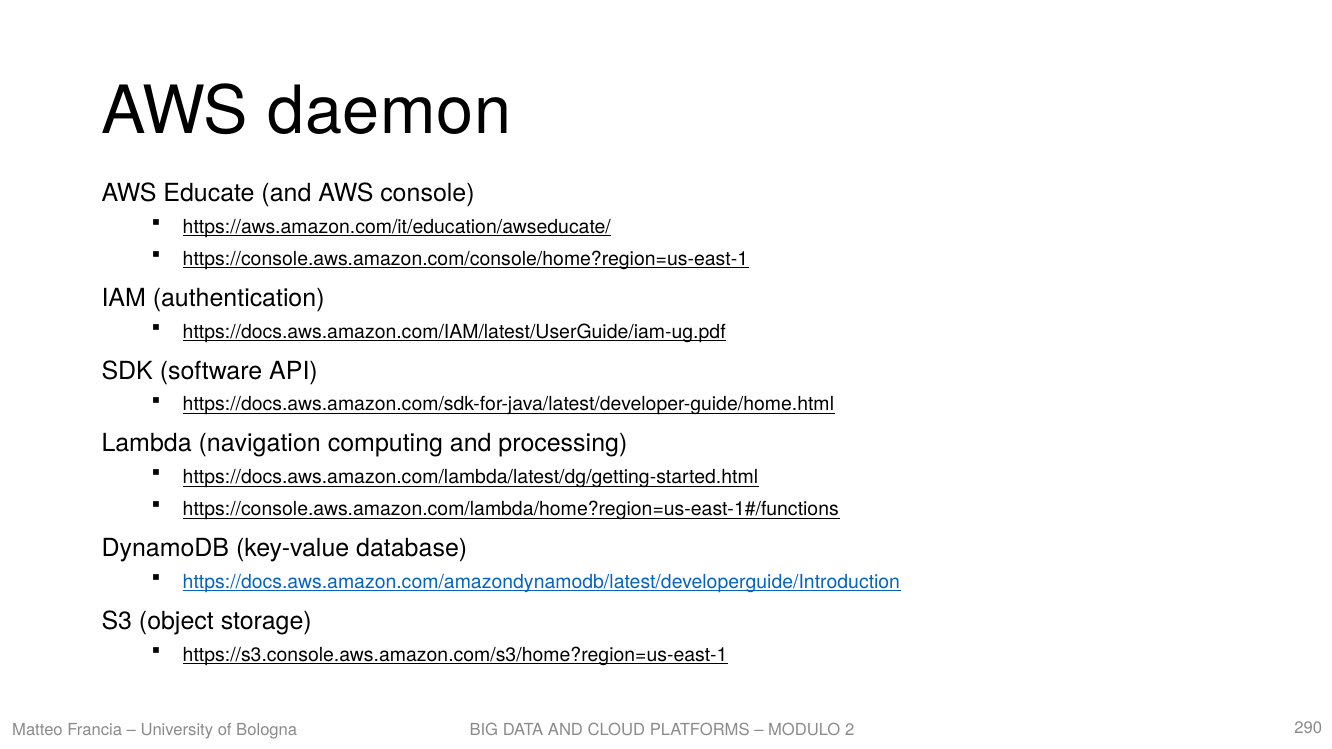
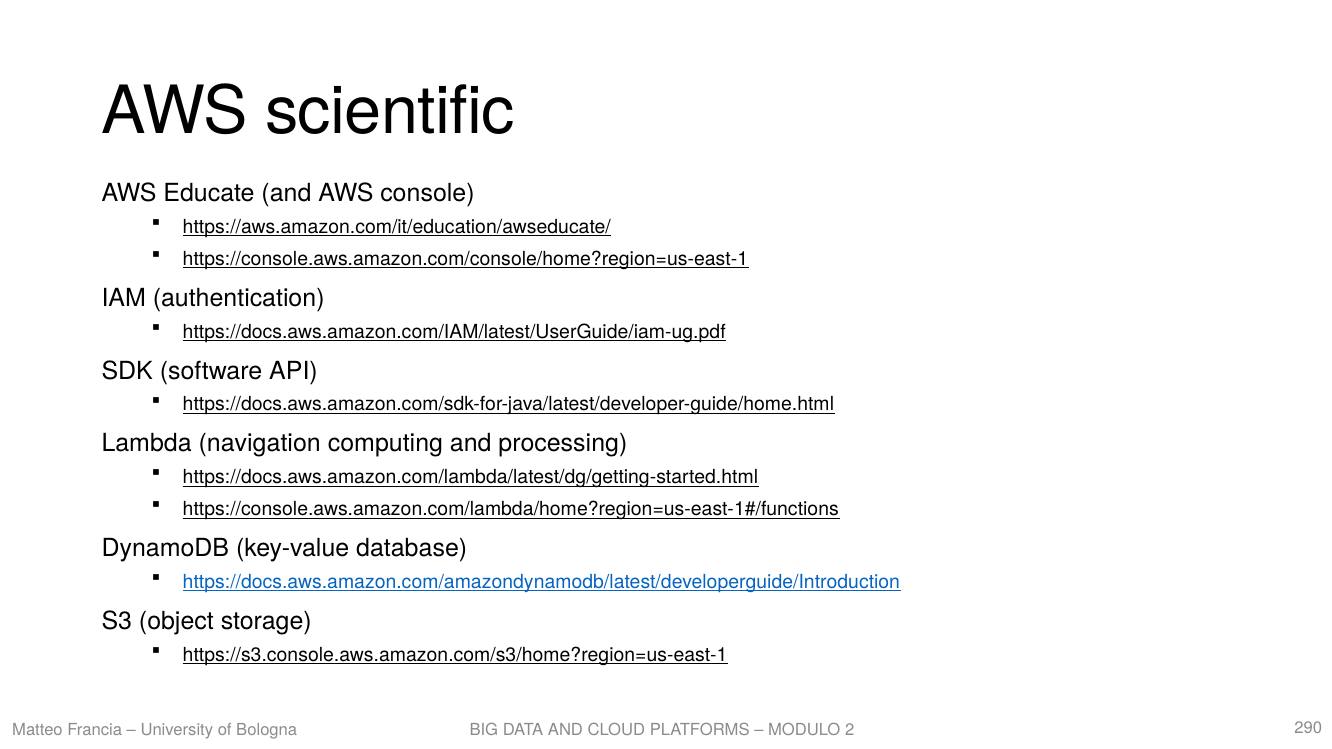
daemon: daemon -> scientific (390, 112)
